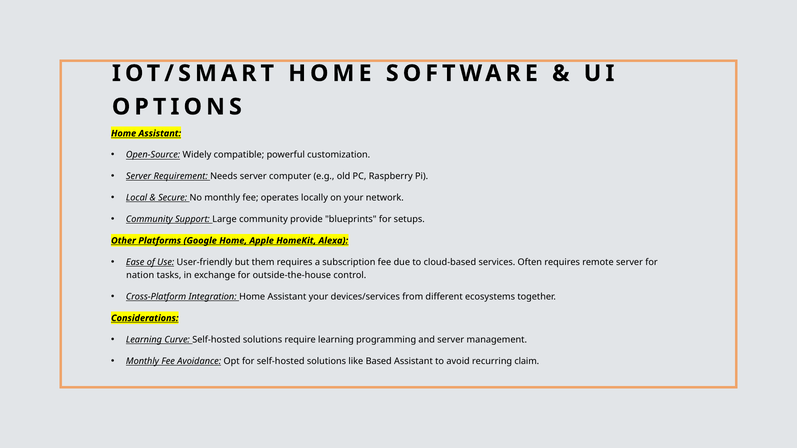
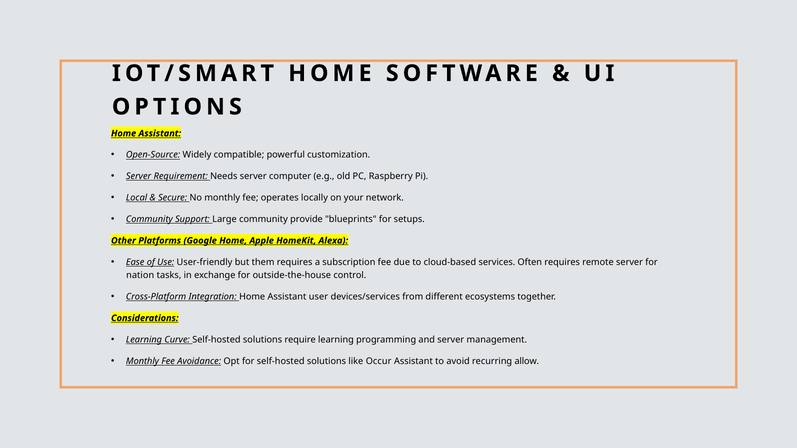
Assistant your: your -> user (318, 297)
Based: Based -> Occur (379, 361)
claim: claim -> allow (527, 361)
